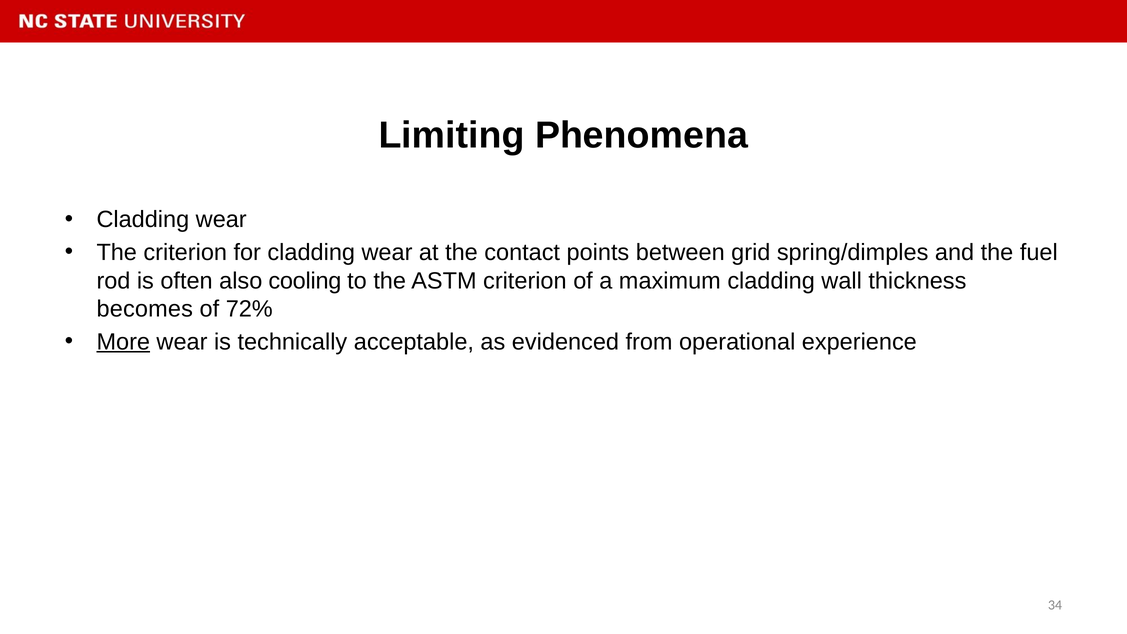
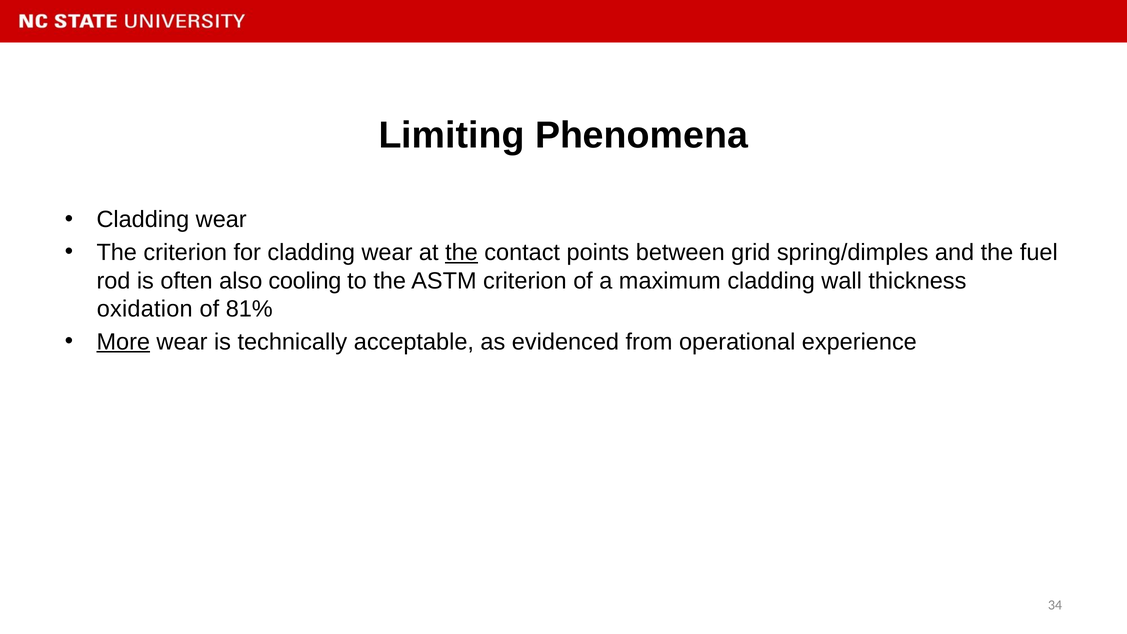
the underline: none -> present (461, 253)
becomes: becomes -> oxidation (145, 309)
72%: 72% -> 81% (249, 309)
